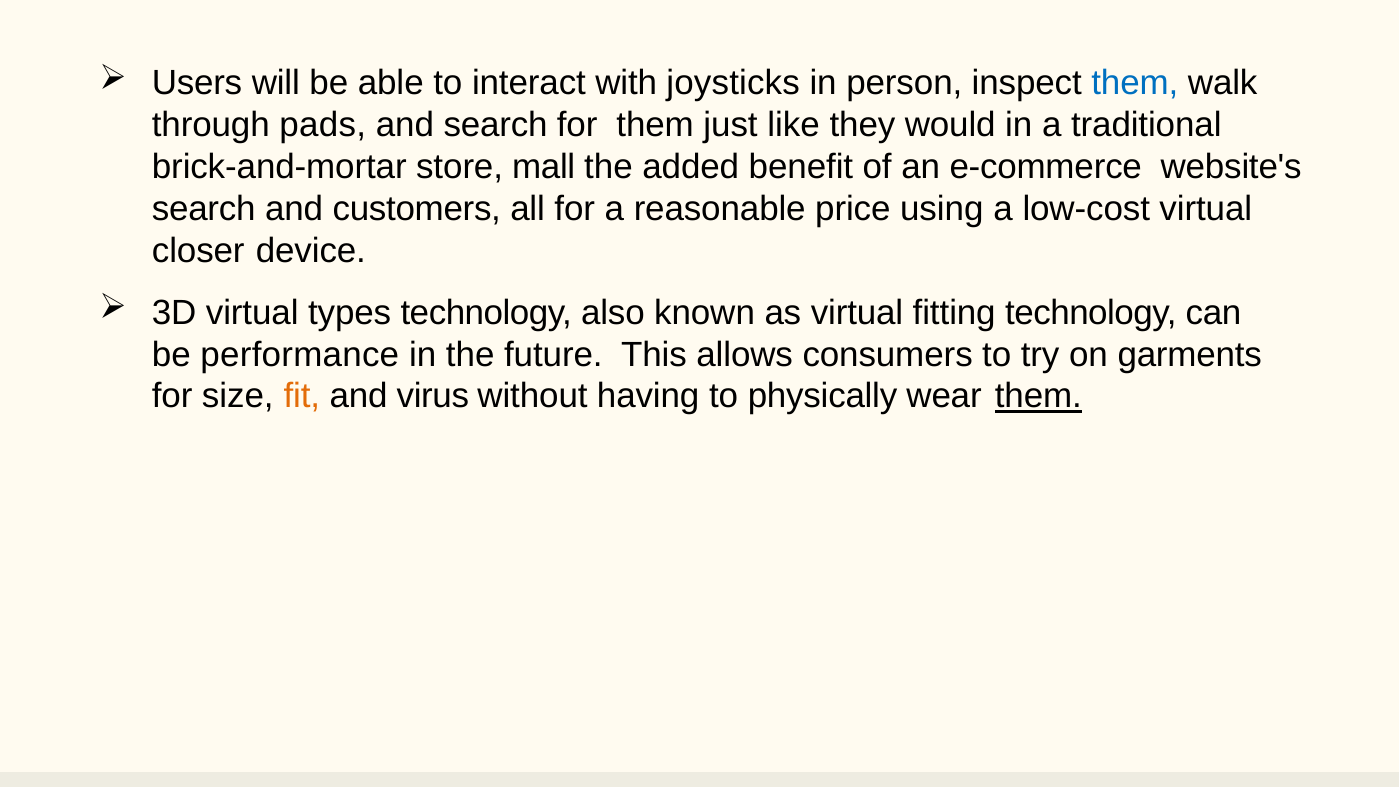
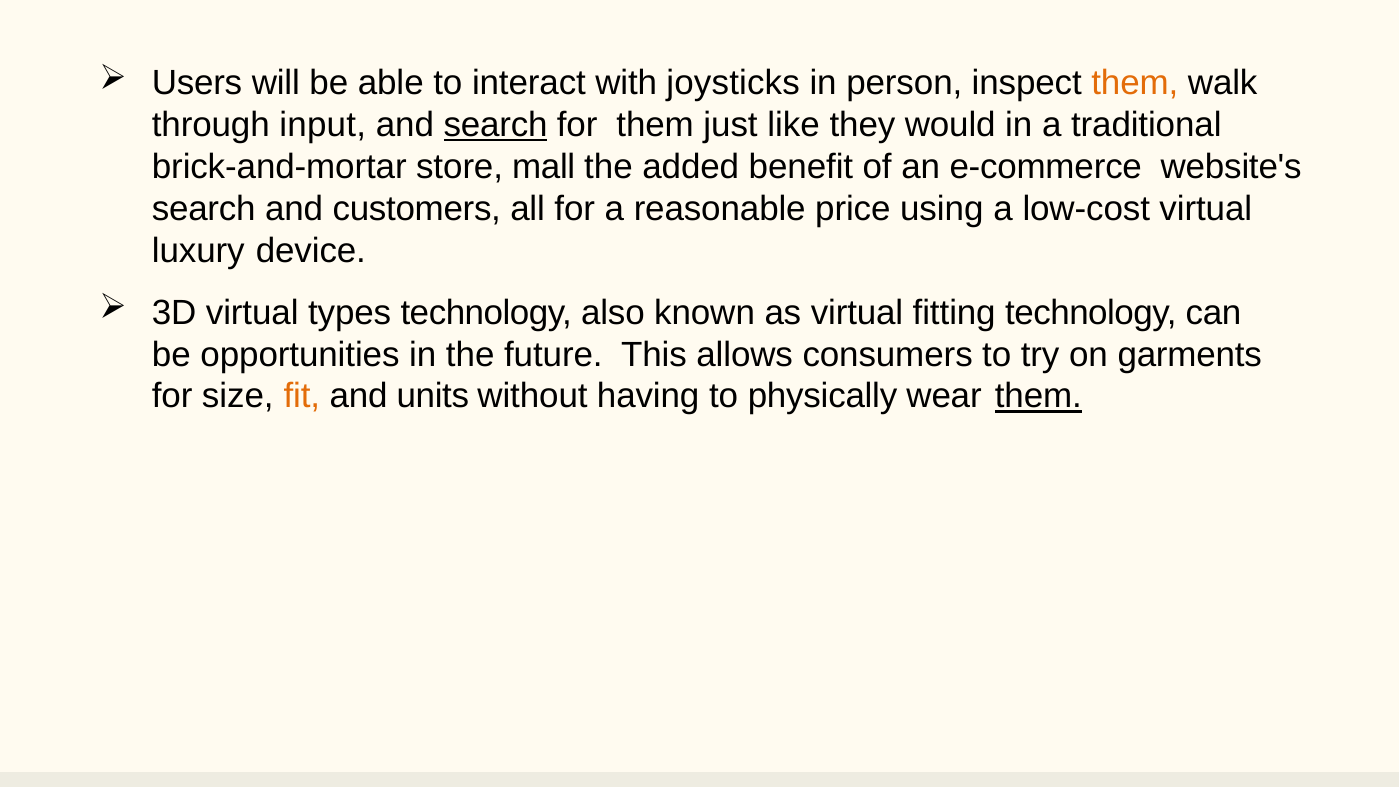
them colour: blue -> orange (1135, 83)
pads: pads -> input (323, 125)
search underline: none -> present (496, 125)
closer: closer -> luxury (198, 251)
performance: performance -> opportunities (300, 354)
virus: virus -> units (433, 396)
